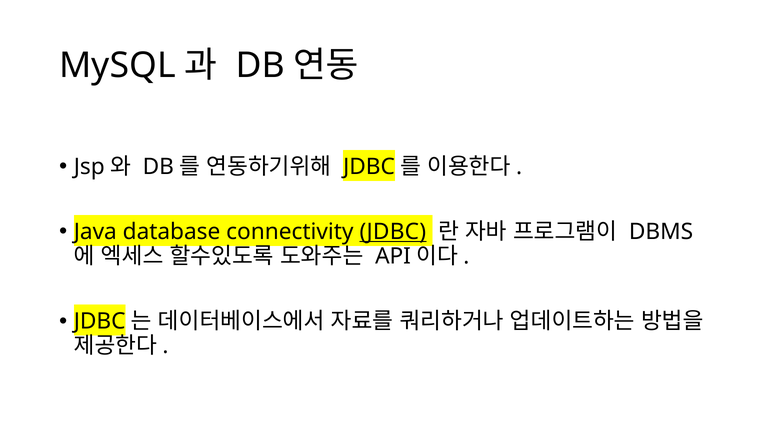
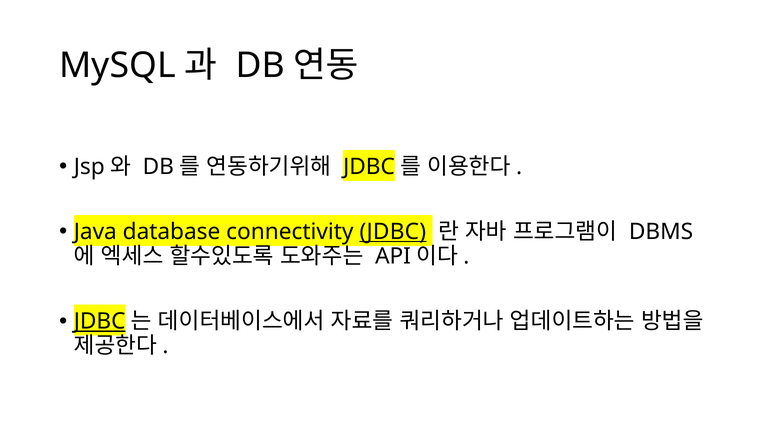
JDBC underline: none -> present (100, 321)
